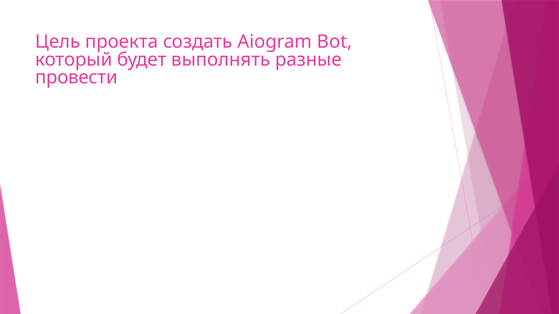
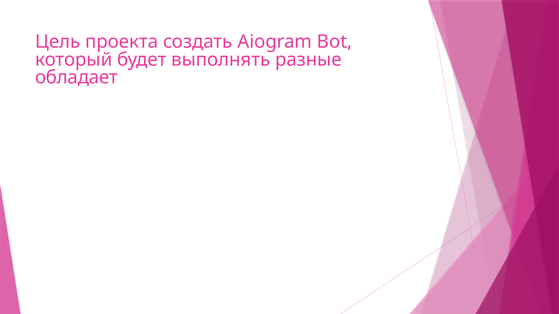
провести: провести -> обладает (76, 78)
